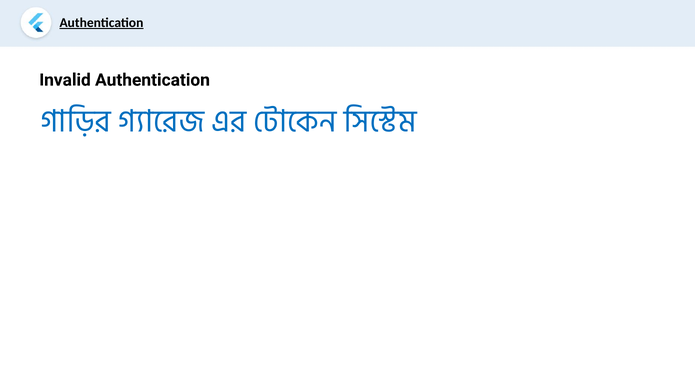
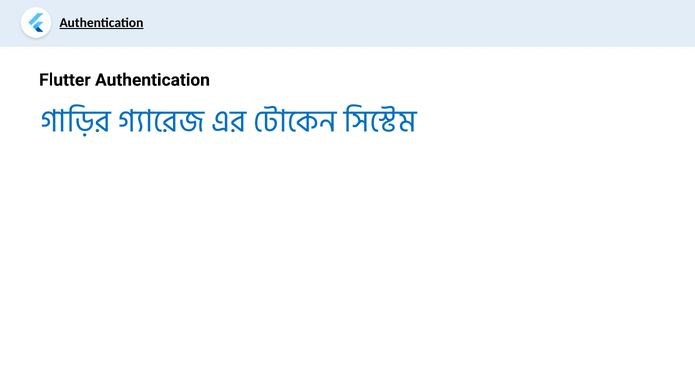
Invalid: Invalid -> Flutter (65, 80)
